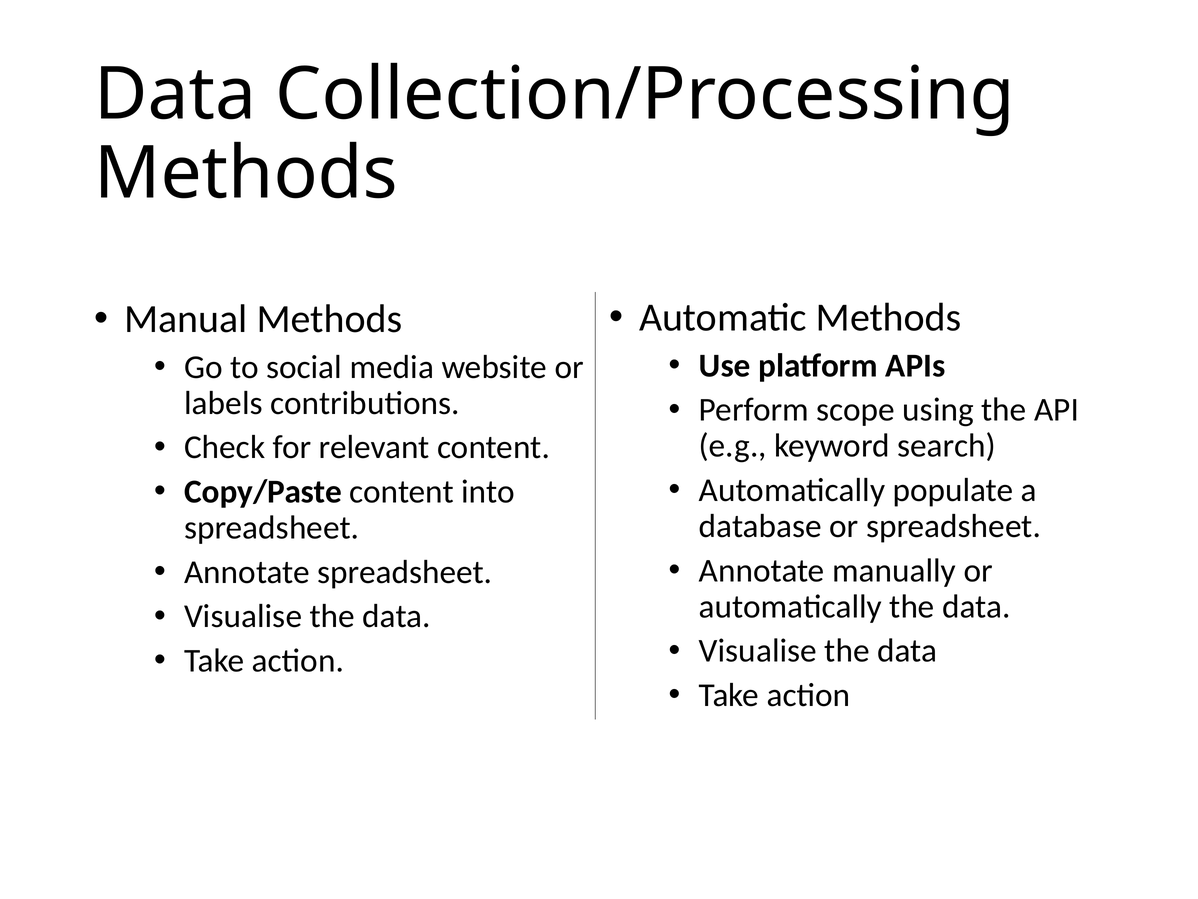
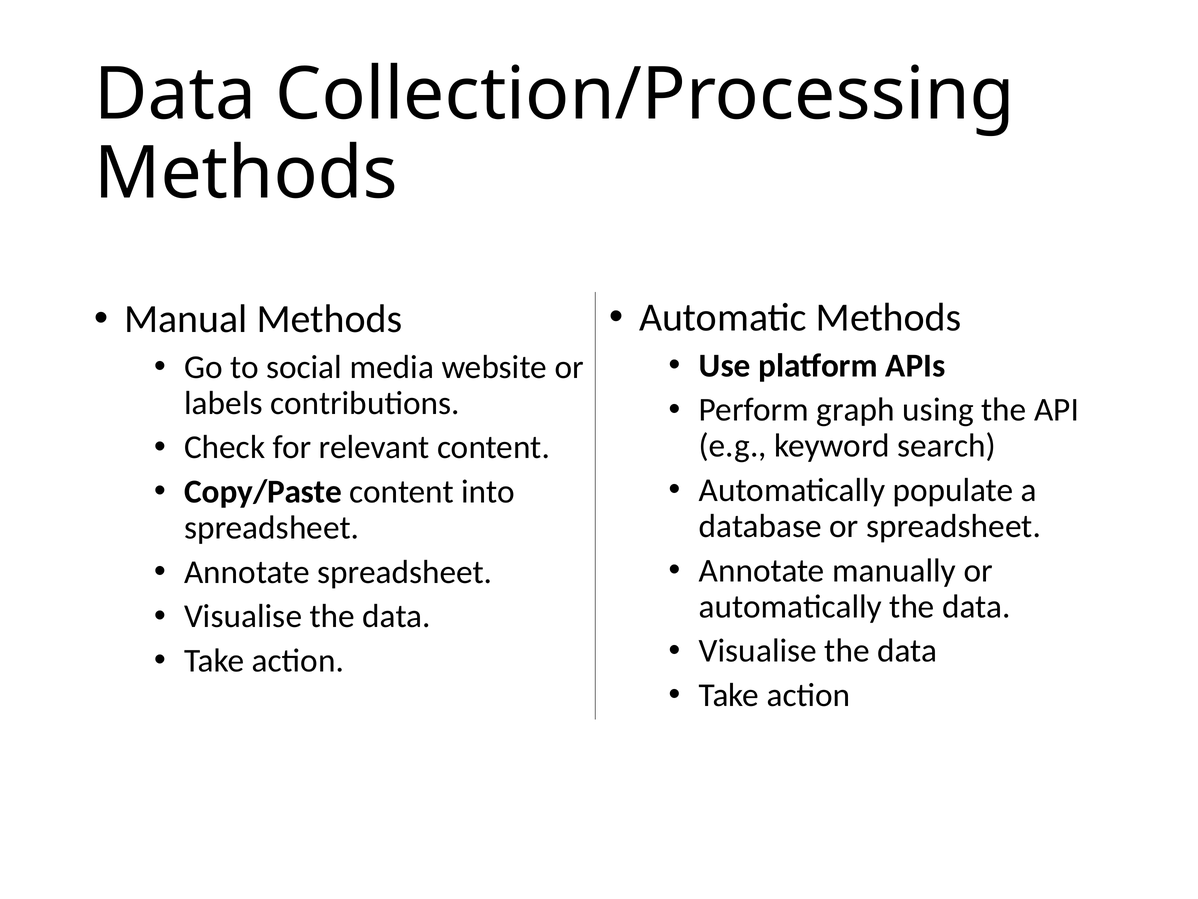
scope: scope -> graph (856, 410)
